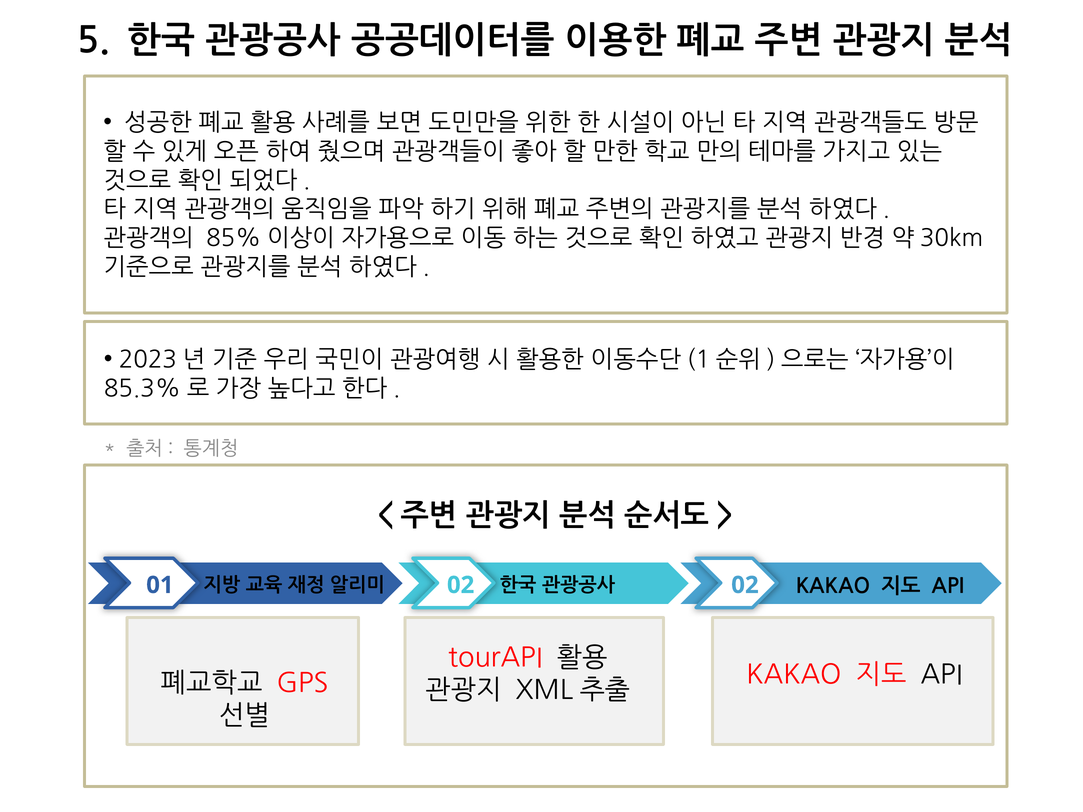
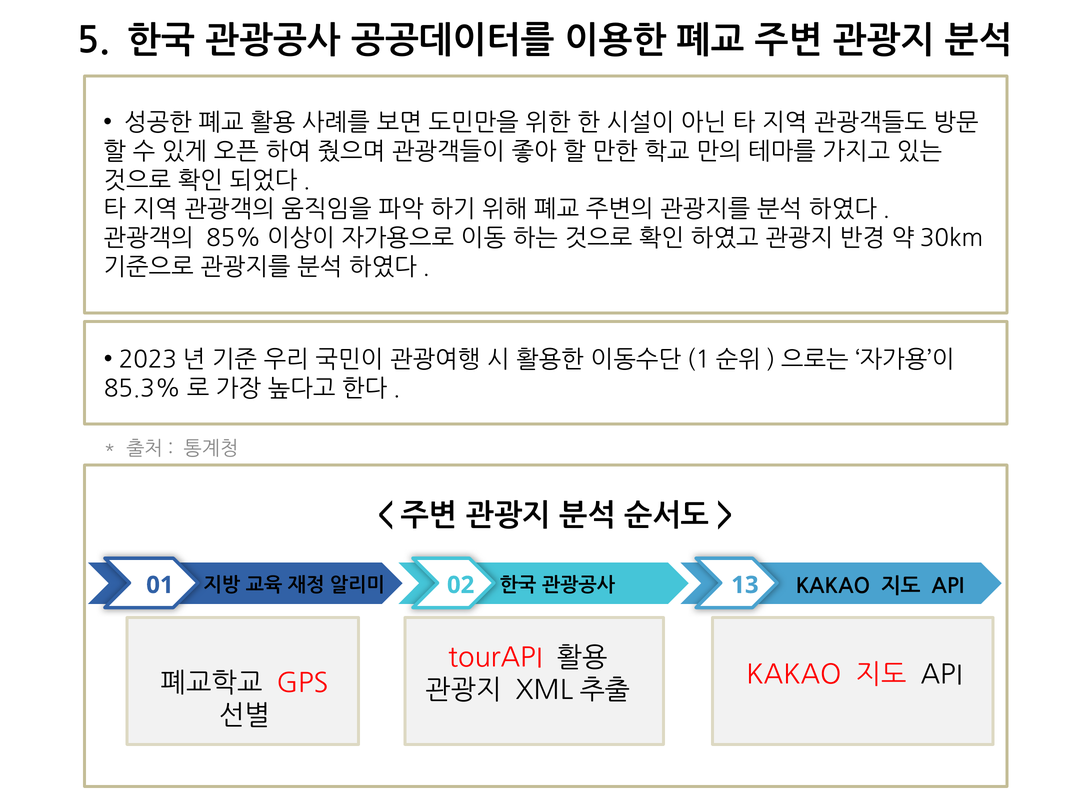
02 02: 02 -> 13 (745, 585)
